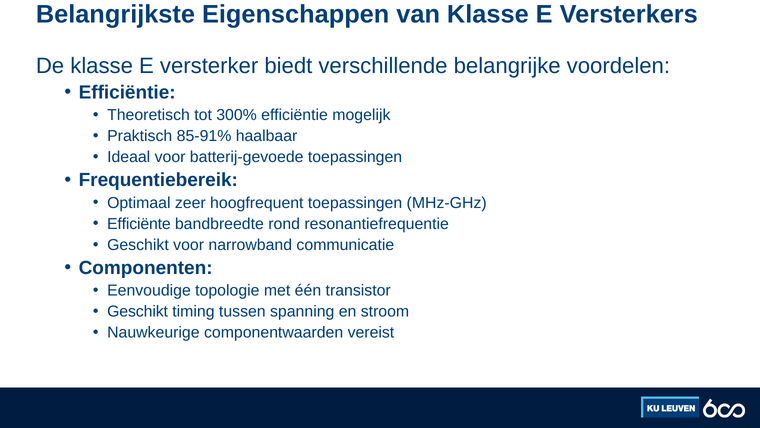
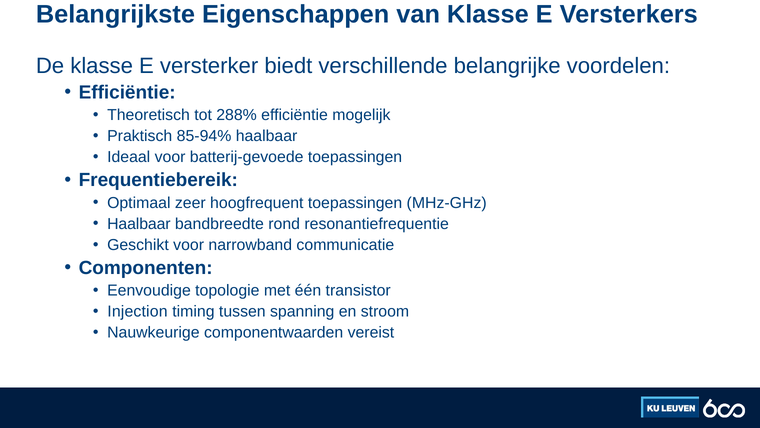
300%: 300% -> 288% (237, 115)
85-91%: 85-91% -> 85-94% (204, 136)
Efficiënte: Efficiënte -> Haalbaar (139, 224)
Geschikt: Geschikt -> Injection (137, 311)
